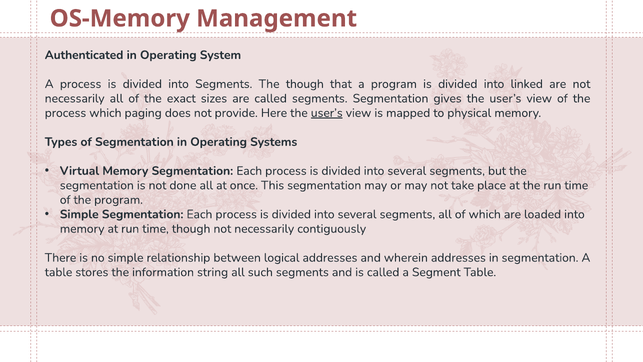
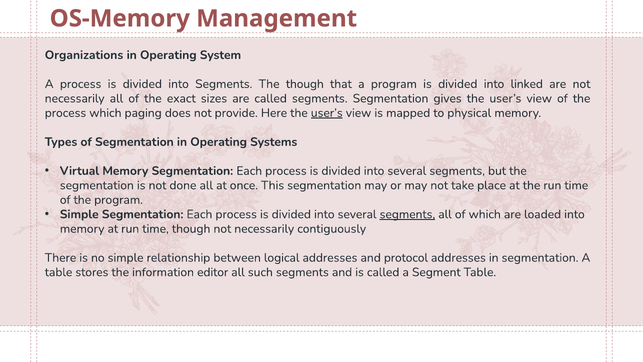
Authenticated: Authenticated -> Organizations (84, 55)
segments underline: none -> present (407, 214)
wherein: wherein -> protocol (406, 257)
string: string -> editor (213, 272)
